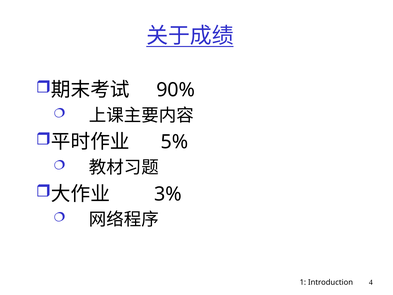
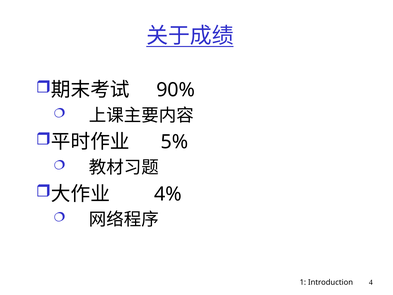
3%: 3% -> 4% (168, 194)
